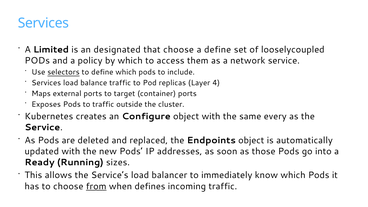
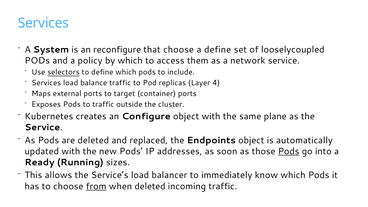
Limited: Limited -> System (51, 49)
designated: designated -> reconfigure (117, 49)
every: every -> plane (275, 116)
Pods underline: none -> present (289, 151)
when defines: defines -> deleted (150, 186)
